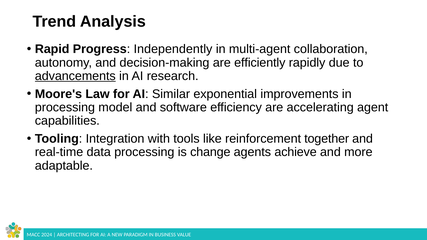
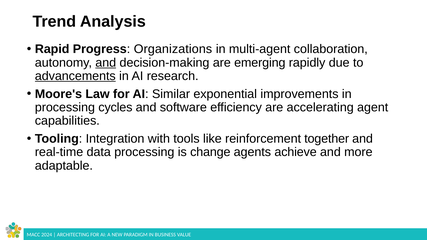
Independently: Independently -> Organizations (173, 49)
and underline: none -> present (106, 63)
efficiently: efficiently -> emerging (260, 63)
model: model -> cycles (115, 107)
